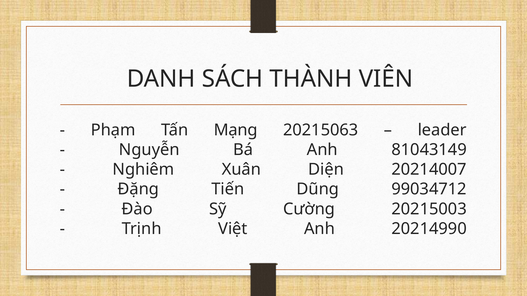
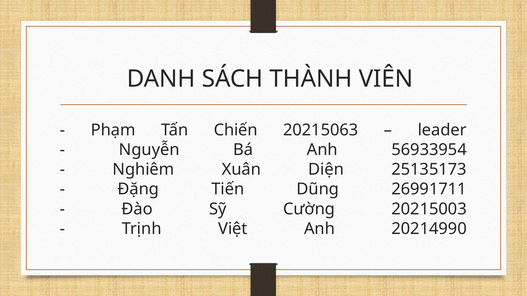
Mạng: Mạng -> Chiến (236, 130)
81043149: 81043149 -> 56933954 (429, 150)
20214007: 20214007 -> 25135173 (429, 170)
99034712: 99034712 -> 26991711 (429, 189)
